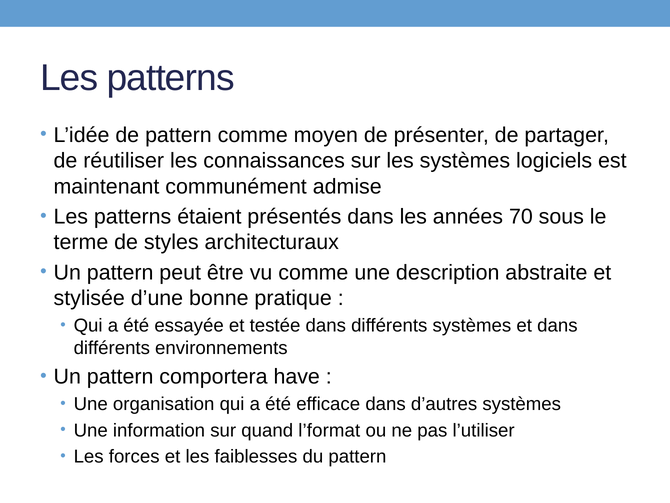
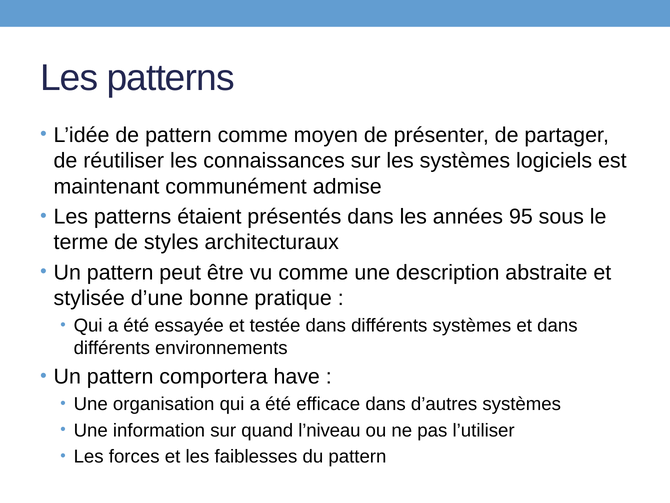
70: 70 -> 95 (521, 216)
l’format: l’format -> l’niveau (329, 430)
